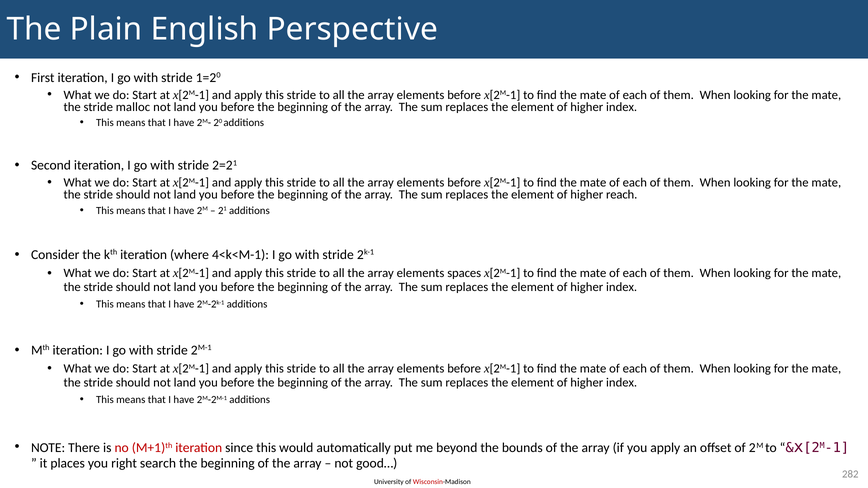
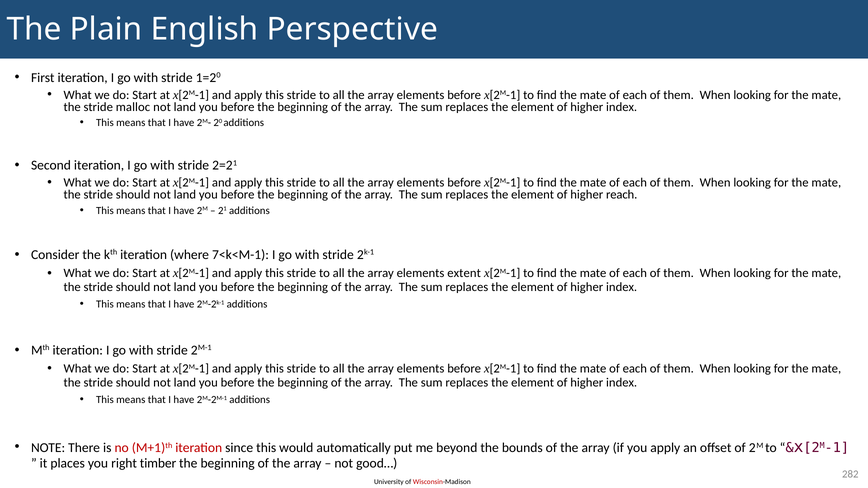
4<k<M-1: 4<k<M-1 -> 7<k<M-1 (241, 255)
spaces: spaces -> extent (464, 273)
search: search -> timber (158, 463)
